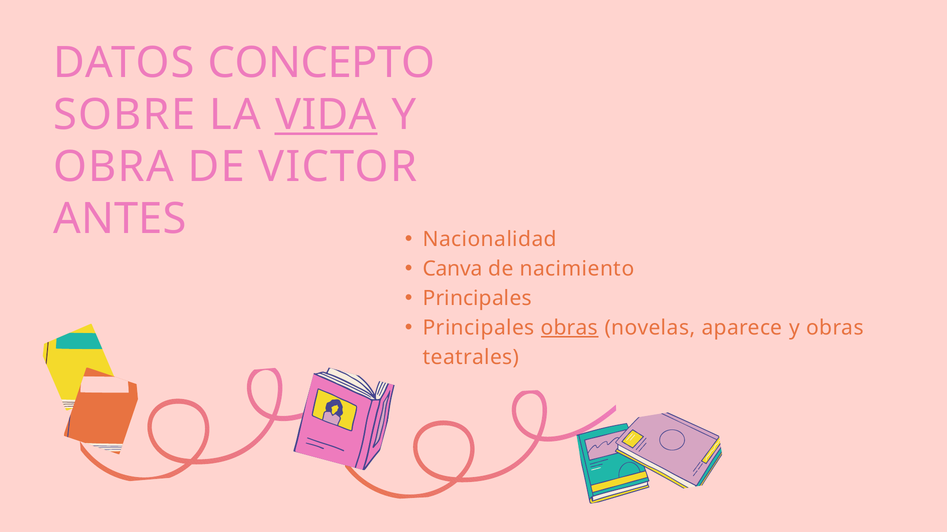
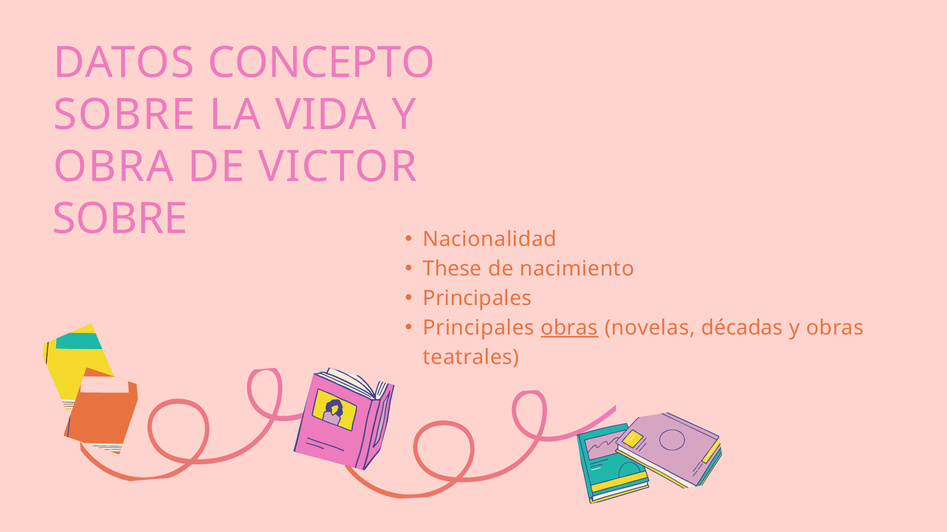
VIDA underline: present -> none (326, 115)
ANTES: ANTES -> SOBRE (120, 219)
Canva: Canva -> These (452, 269)
aparece: aparece -> décadas (742, 328)
